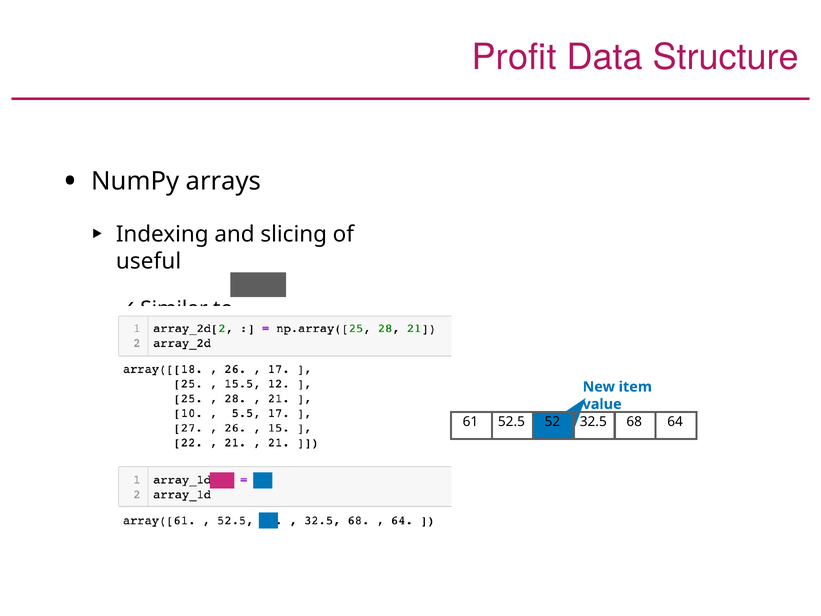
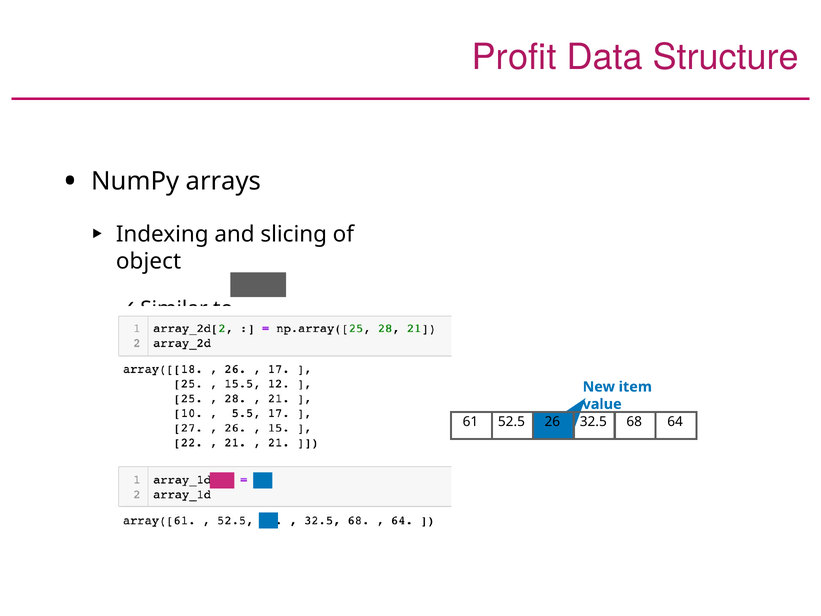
useful: useful -> object (149, 261)
52: 52 -> 26 (552, 422)
